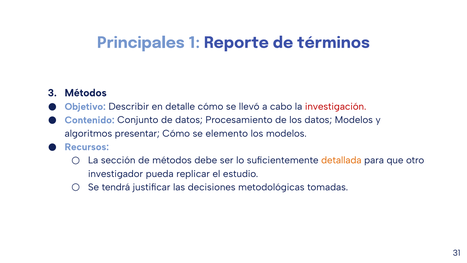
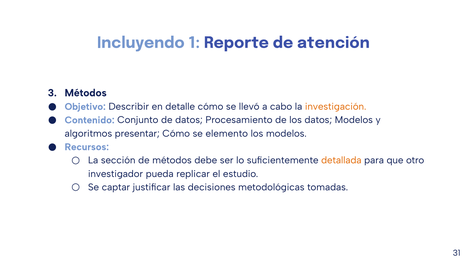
Principales: Principales -> Incluyendo (141, 43)
términos: términos -> atención (333, 43)
investigación colour: red -> orange (336, 107)
tendrá: tendrá -> captar (116, 187)
